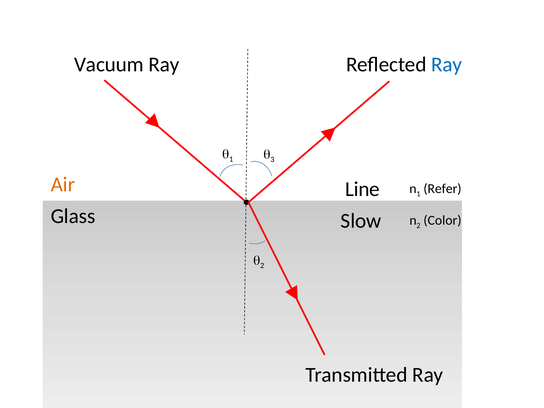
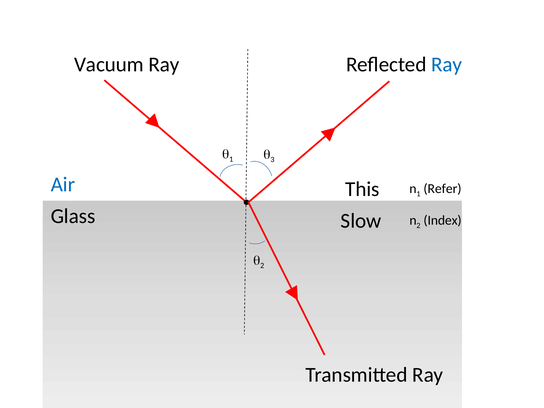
Air colour: orange -> blue (63, 185)
Line: Line -> This (362, 189)
Color: Color -> Index (443, 220)
